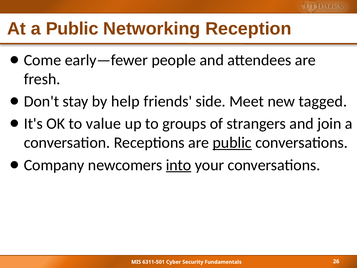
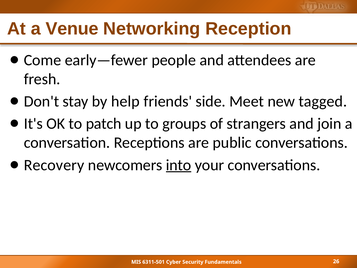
a Public: Public -> Venue (72, 29)
value: value -> patch (104, 124)
public underline: present -> none (232, 143)
Company: Company -> Recovery (54, 165)
